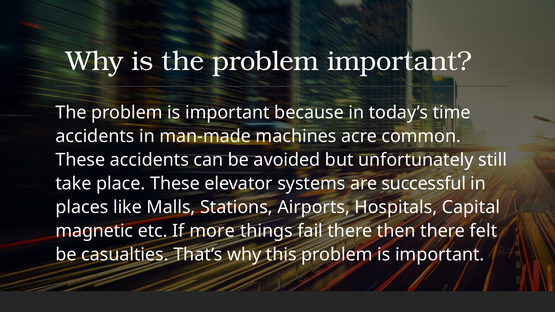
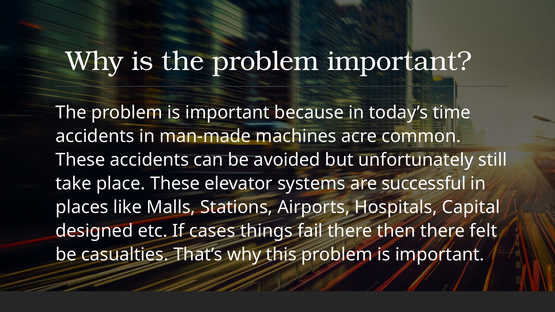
magnetic: magnetic -> designed (94, 231)
more: more -> cases (212, 231)
